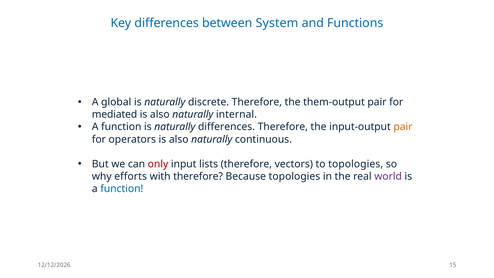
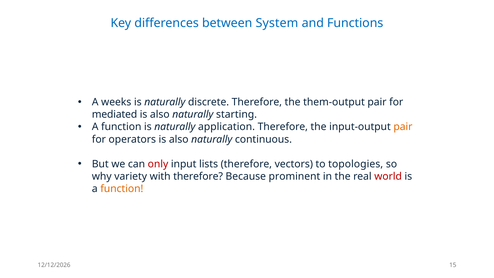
global: global -> weeks (116, 102)
internal: internal -> starting (237, 115)
naturally differences: differences -> application (227, 127)
efforts: efforts -> variety (131, 176)
Because topologies: topologies -> prominent (294, 176)
world colour: purple -> red (388, 176)
function colour: blue -> orange (122, 189)
